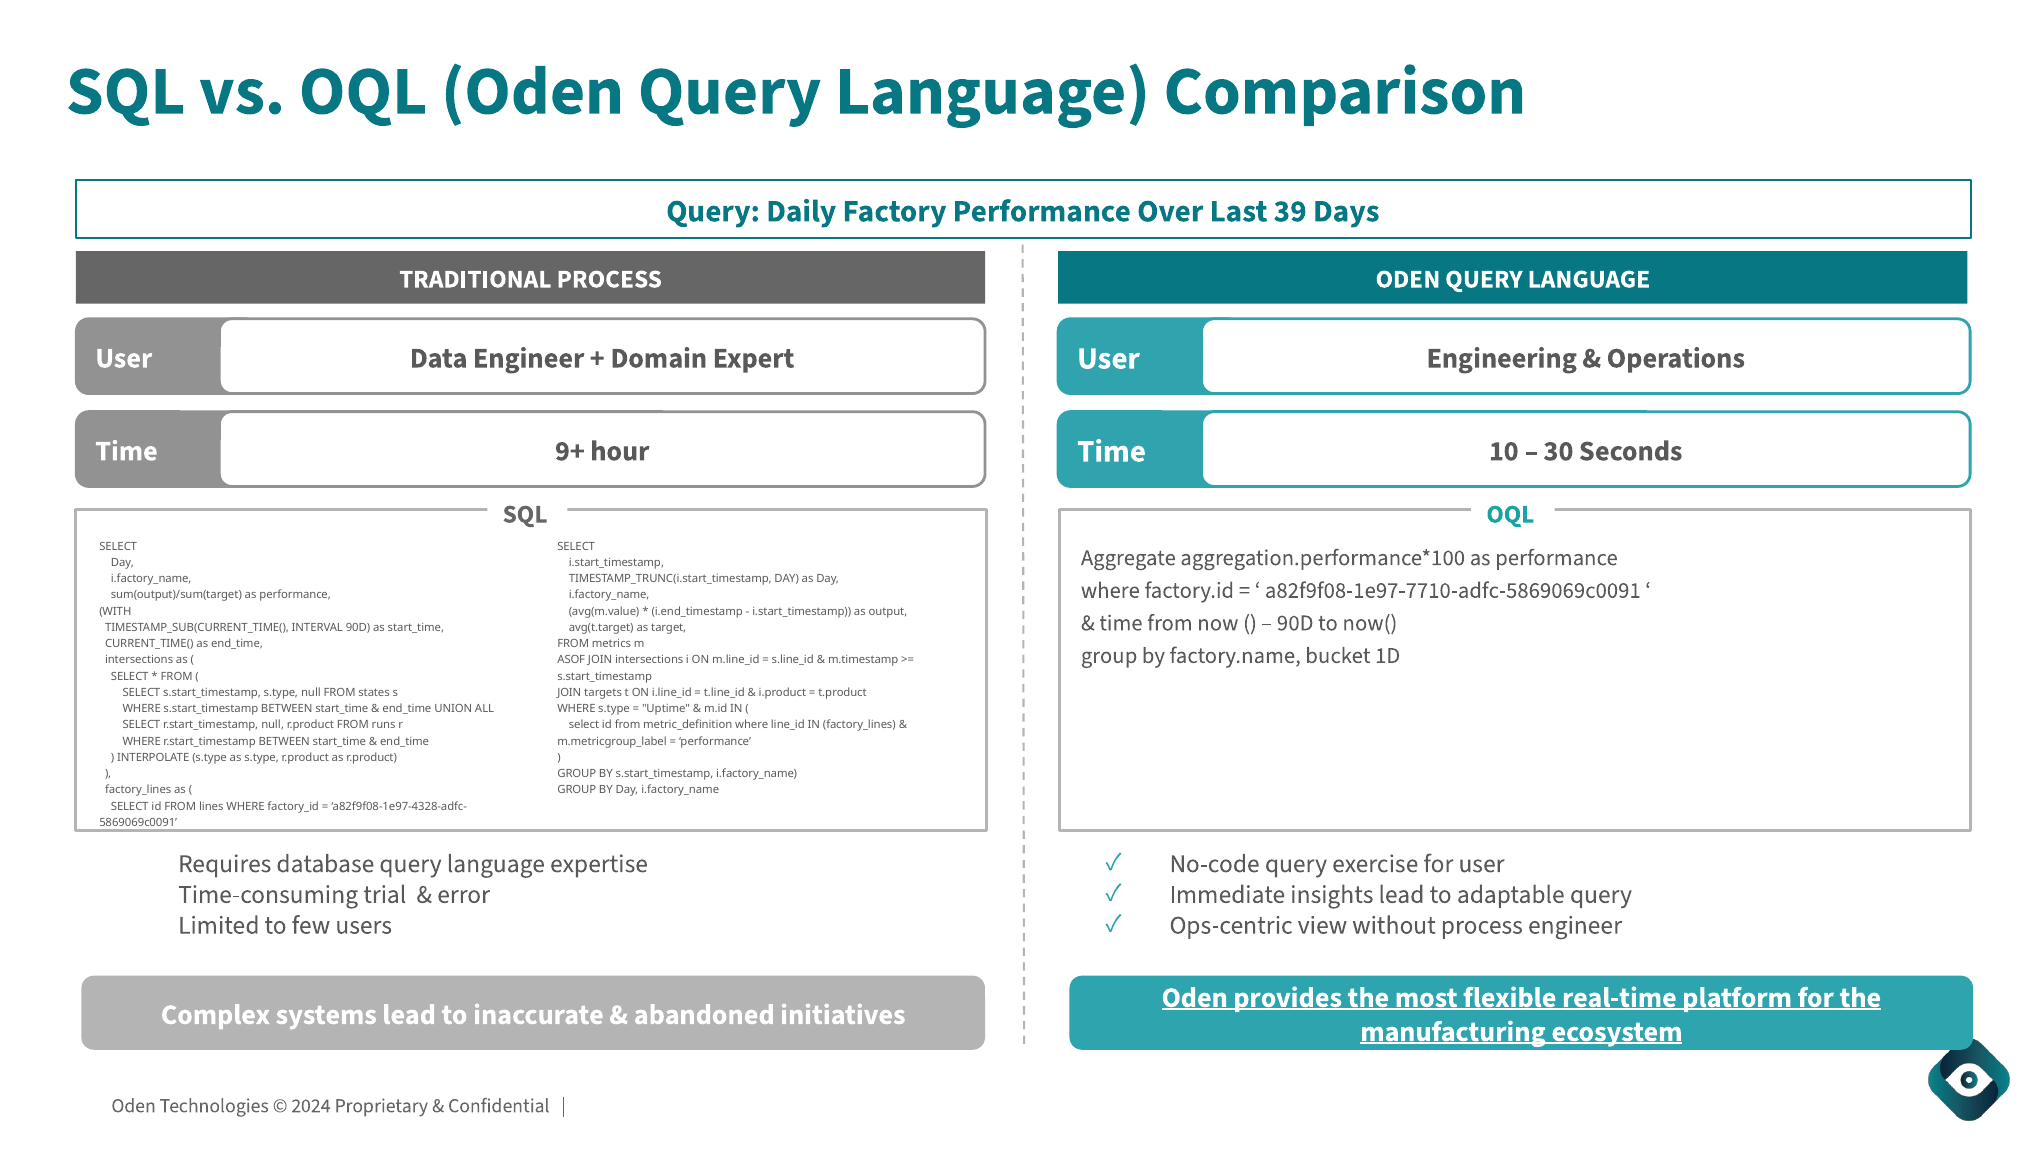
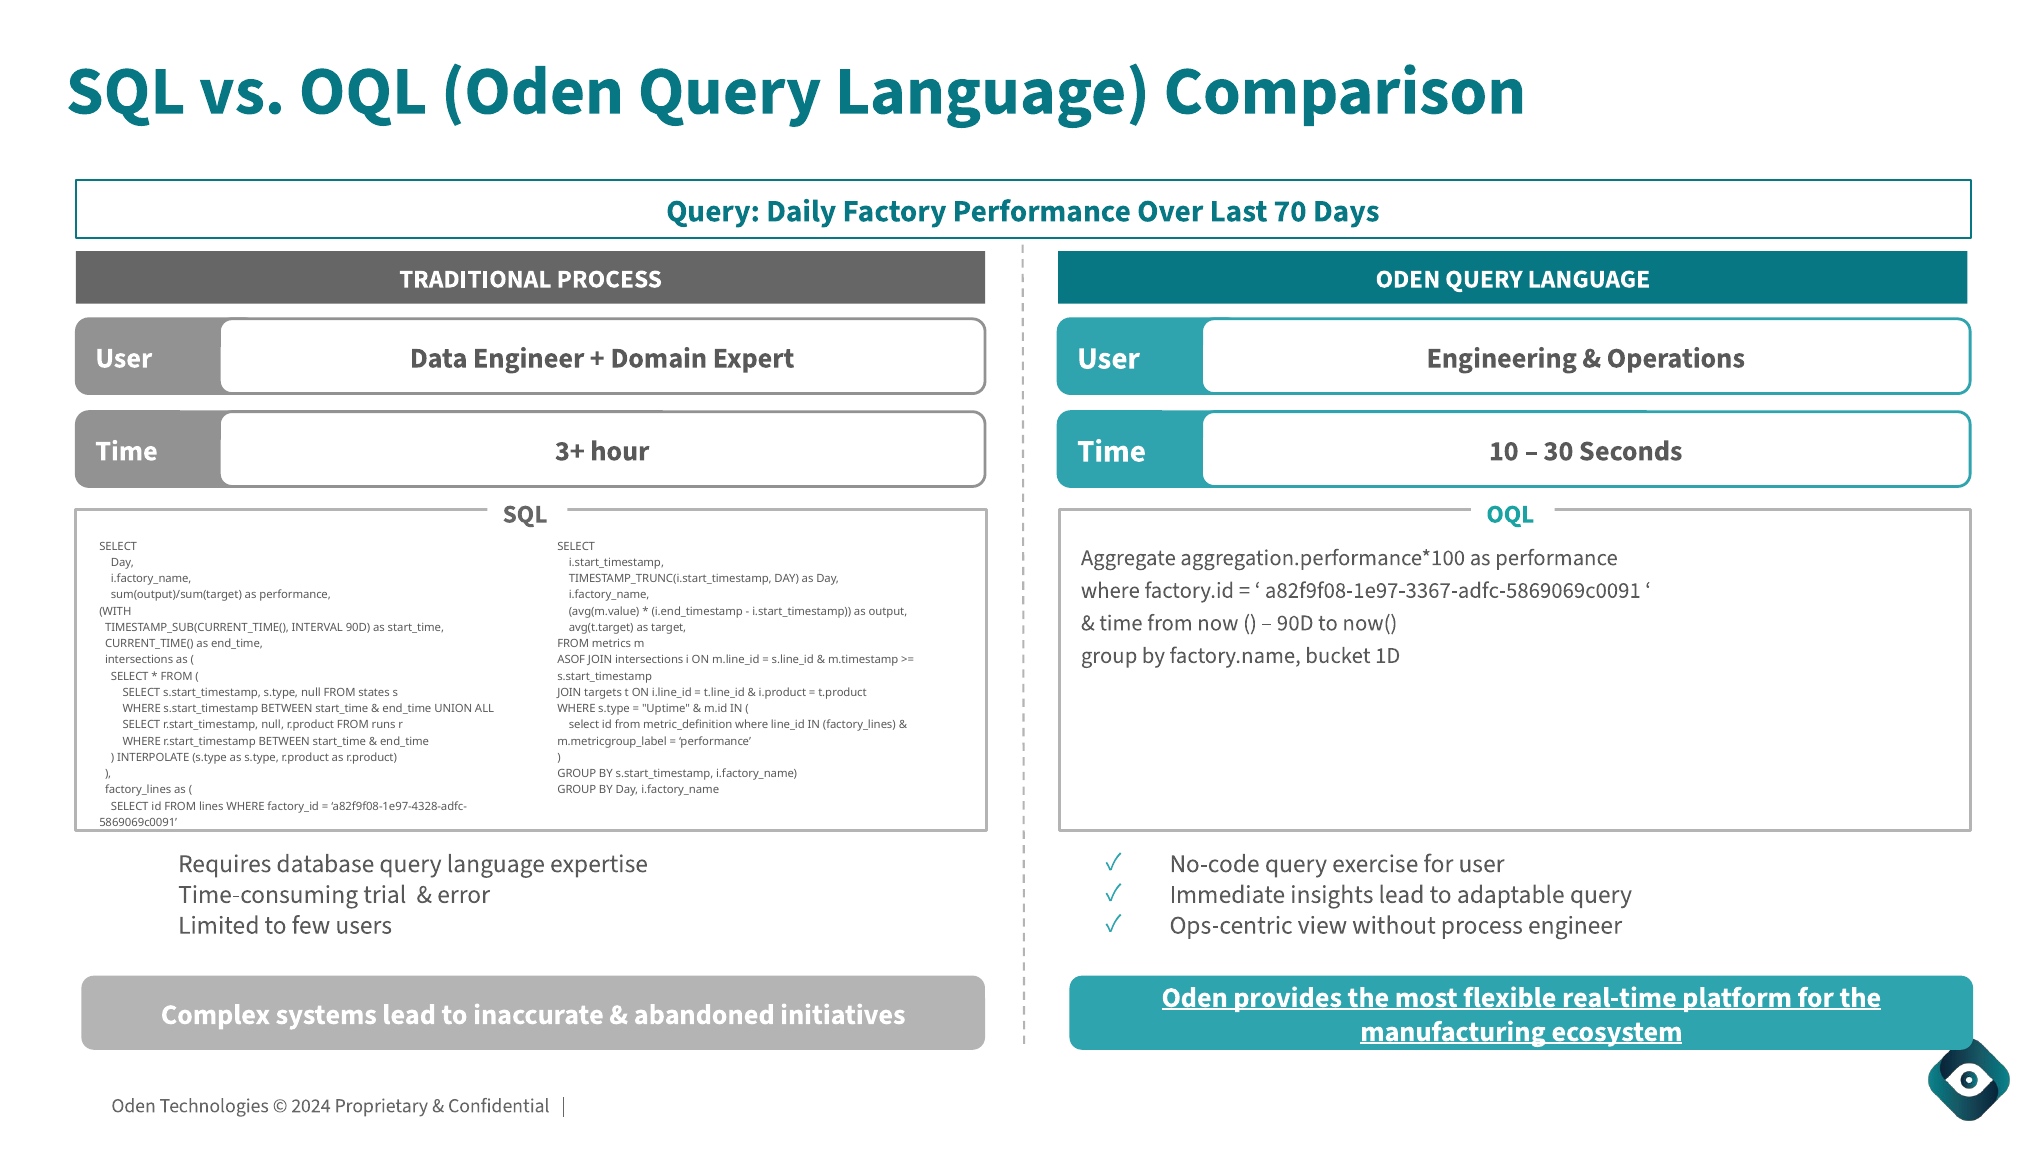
39: 39 -> 70 (1290, 211)
9+: 9+ -> 3+ (570, 451)
a82f9f08-1e97-7710-adfc-5869069c0091: a82f9f08-1e97-7710-adfc-5869069c0091 -> a82f9f08-1e97-3367-adfc-5869069c0091 (1453, 590)
